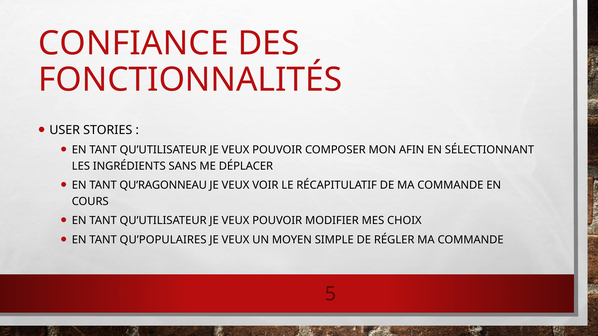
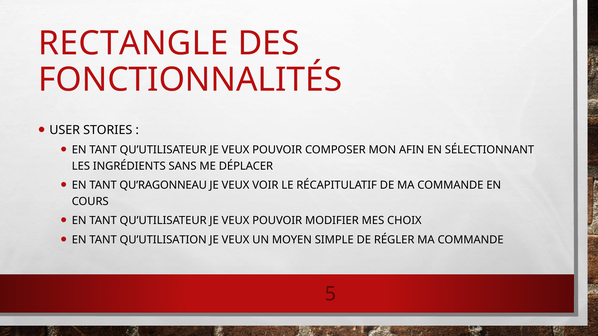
CONFIANCE: CONFIANCE -> RECTANGLE (133, 44)
QU’POPULAIRES: QU’POPULAIRES -> QU’UTILISATION (163, 240)
